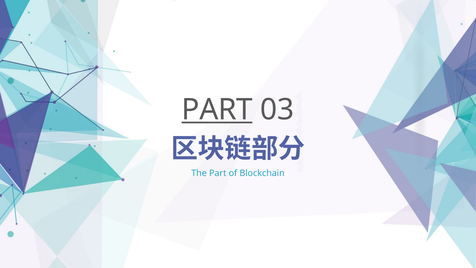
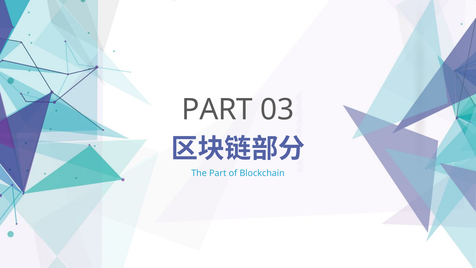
PART underline: present -> none (217, 110)
